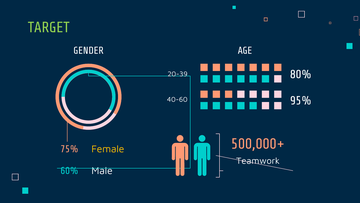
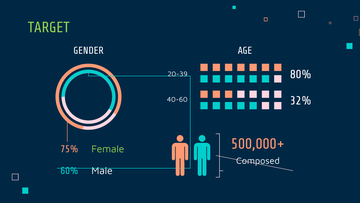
95%: 95% -> 32% (301, 100)
Female colour: yellow -> light green (108, 149)
Teamwork: Teamwork -> Composed (258, 160)
